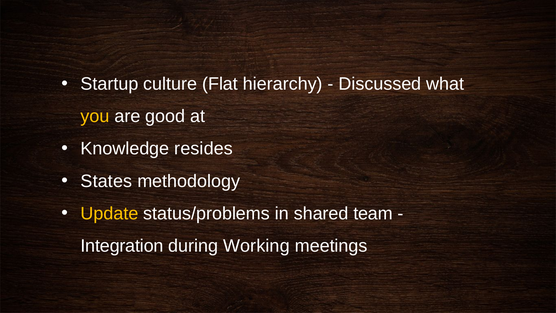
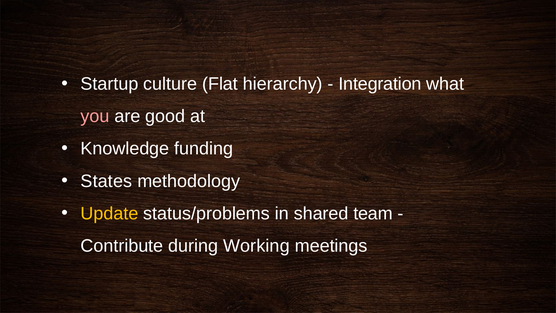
Discussed: Discussed -> Integration (380, 84)
you colour: yellow -> pink (95, 116)
resides: resides -> funding (204, 149)
Integration: Integration -> Contribute (122, 246)
